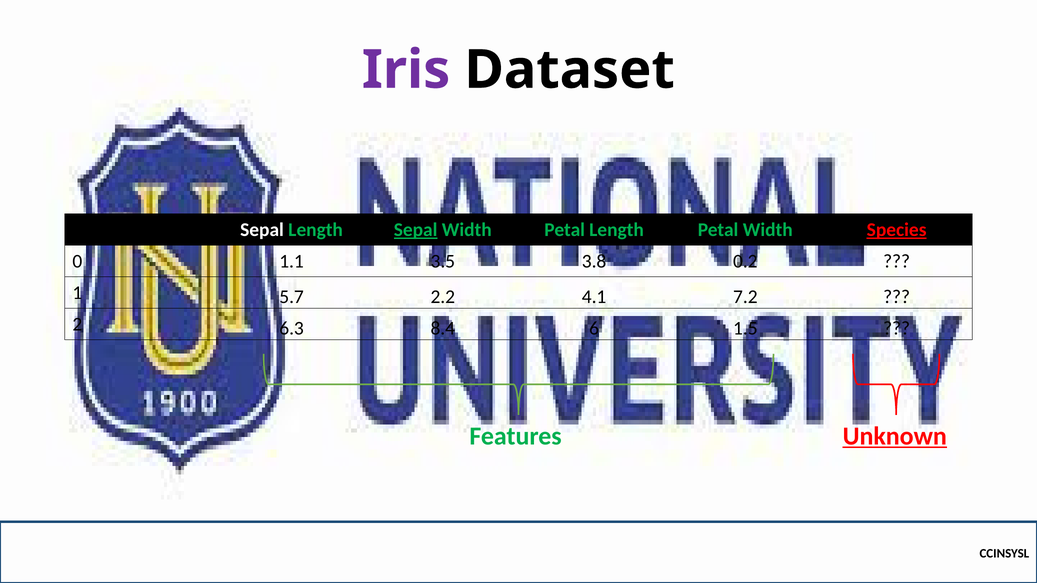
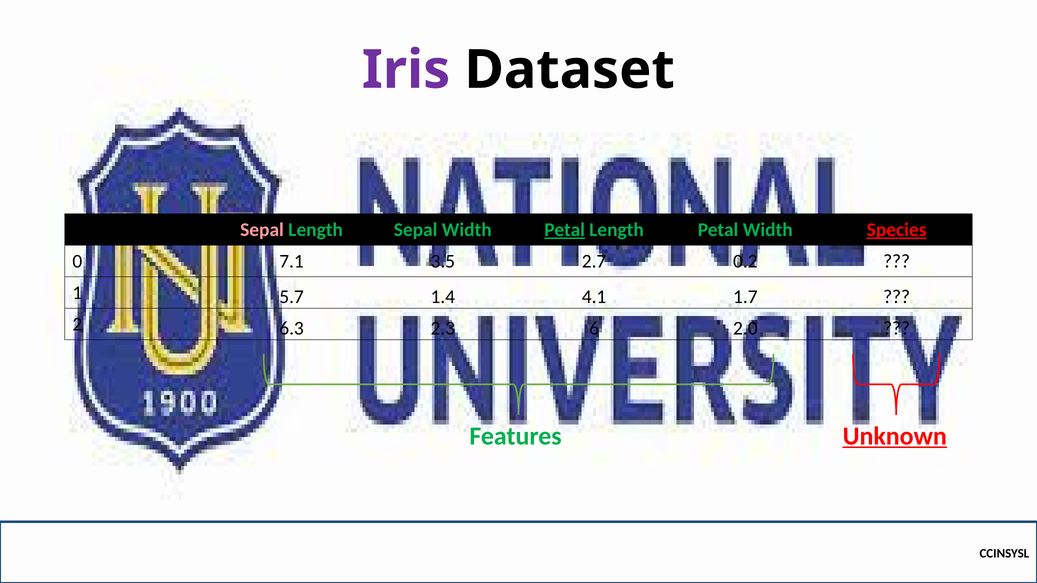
Sepal colour: white -> pink (262, 230)
Sepal underline: present -> none (416, 230)
Petal underline: none -> present (565, 230)
1.1: 1.1 -> 7.1 (292, 262)
3.8: 3.8 -> 2.7 (594, 262)
2.2: 2.2 -> 1.4 (443, 297)
7.2: 7.2 -> 1.7 (745, 297)
8.4: 8.4 -> 2.3 (443, 329)
1.5: 1.5 -> 2.0 (745, 329)
